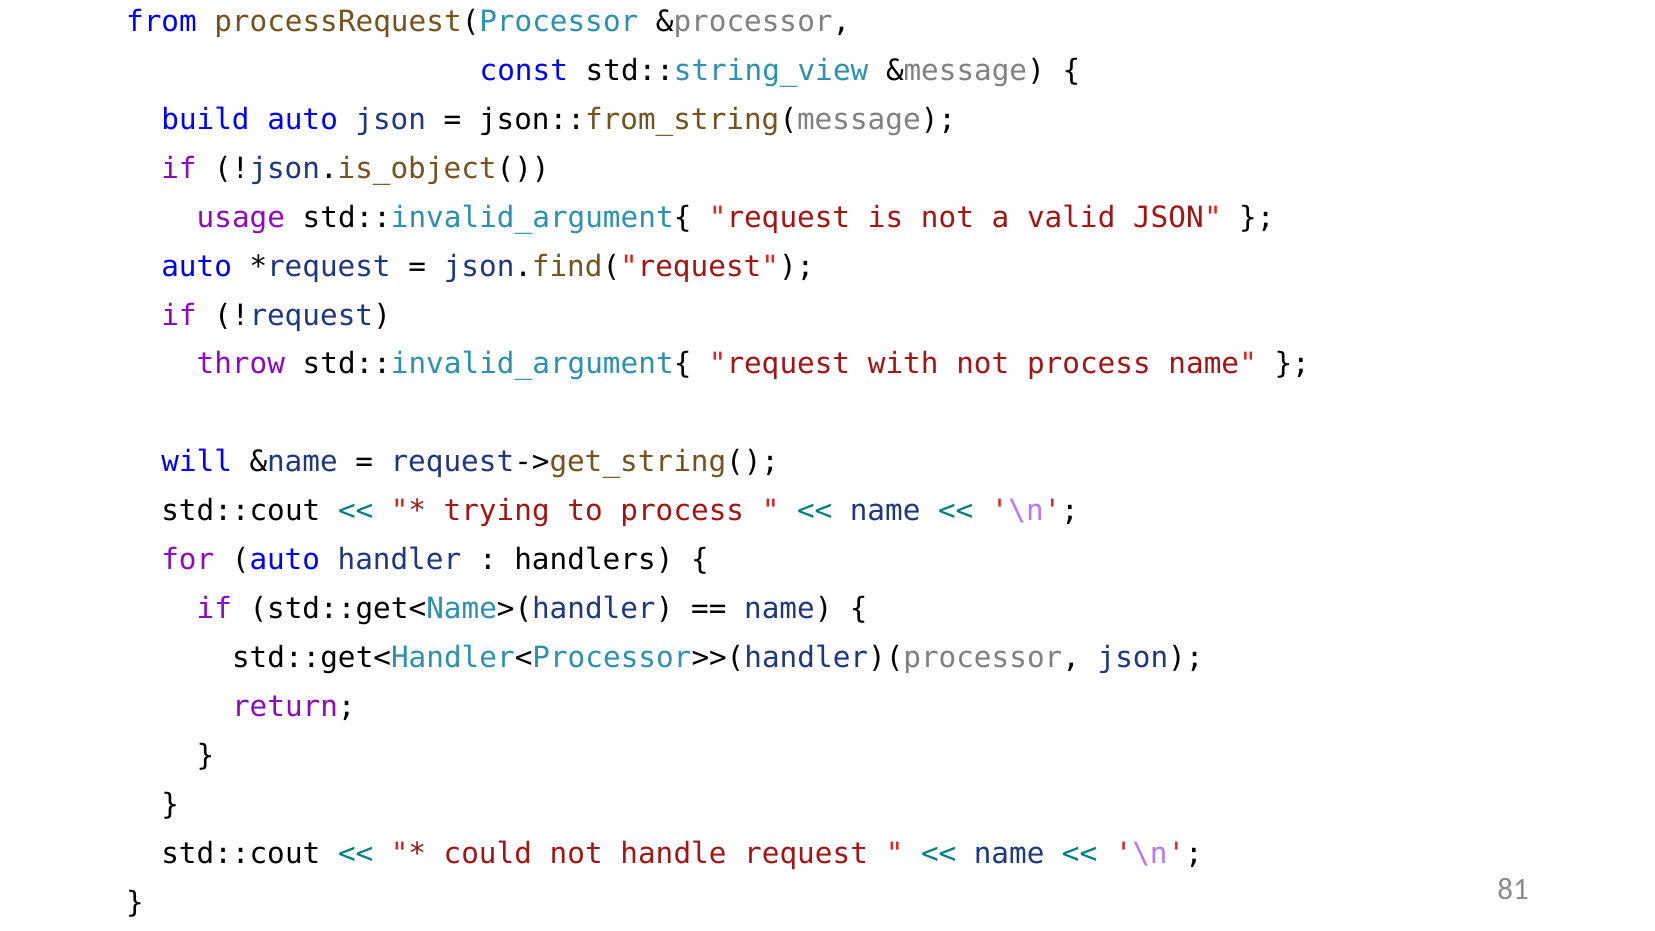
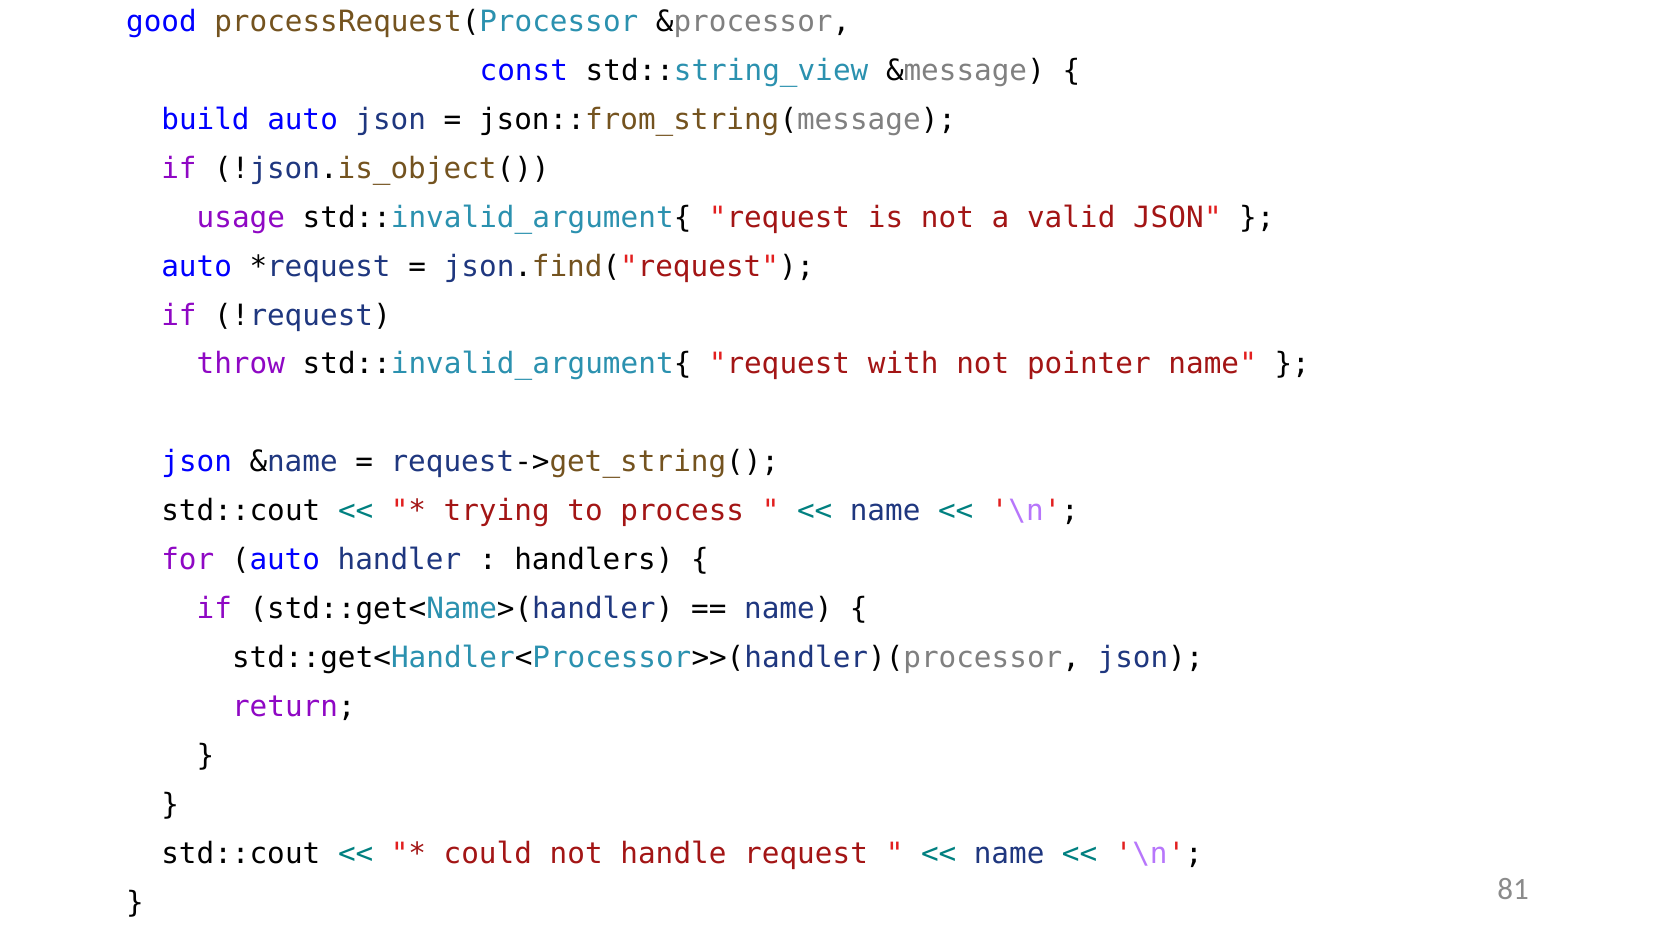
from: from -> good (161, 22)
not process: process -> pointer (1089, 364)
will: will -> json (197, 462)
